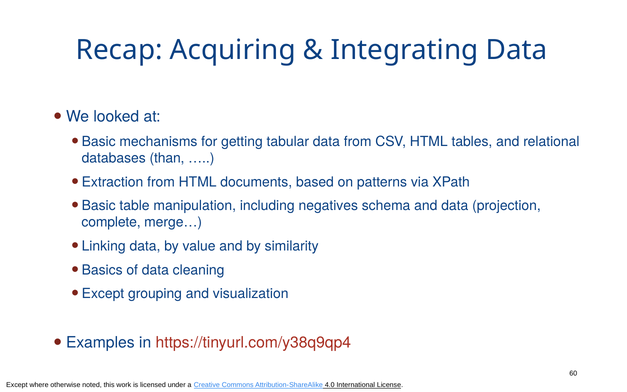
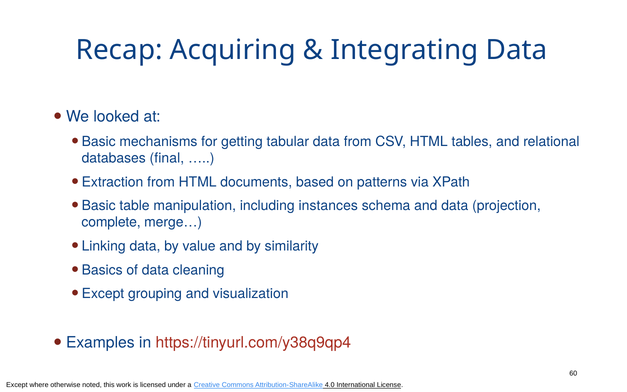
than: than -> final (167, 158)
negatives: negatives -> instances (328, 206)
